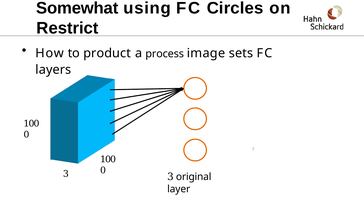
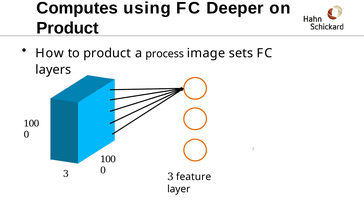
Somewhat: Somewhat -> Computes (77, 8)
Circles: Circles -> Deeper (235, 8)
Restrict: Restrict -> Product (68, 28)
original: original -> feature (194, 177)
